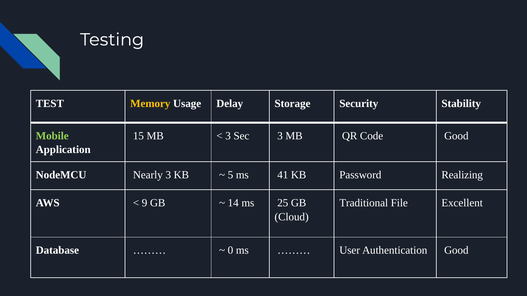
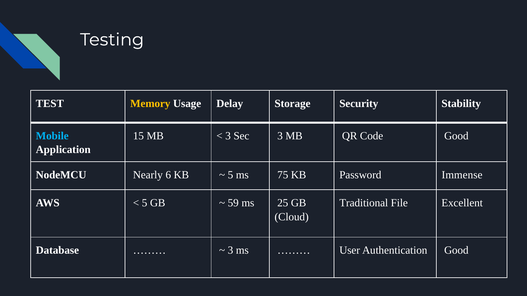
Mobile colour: light green -> light blue (52, 136)
Nearly 3: 3 -> 6 (168, 175)
41: 41 -> 75 (283, 175)
Realizing: Realizing -> Immense (462, 175)
9: 9 -> 5 (145, 203)
14: 14 -> 59 (233, 203)
0: 0 -> 3 (230, 251)
